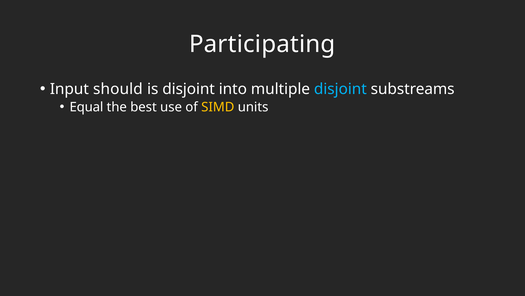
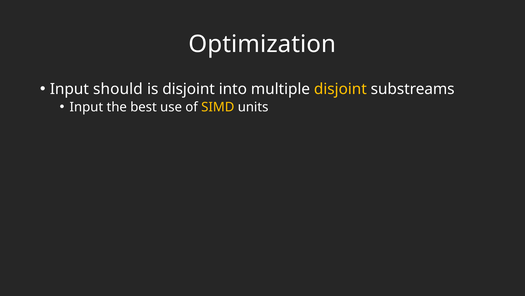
Participating: Participating -> Optimization (262, 44)
disjoint colour: light blue -> yellow (340, 89)
Equal: Equal -> Input (86, 107)
